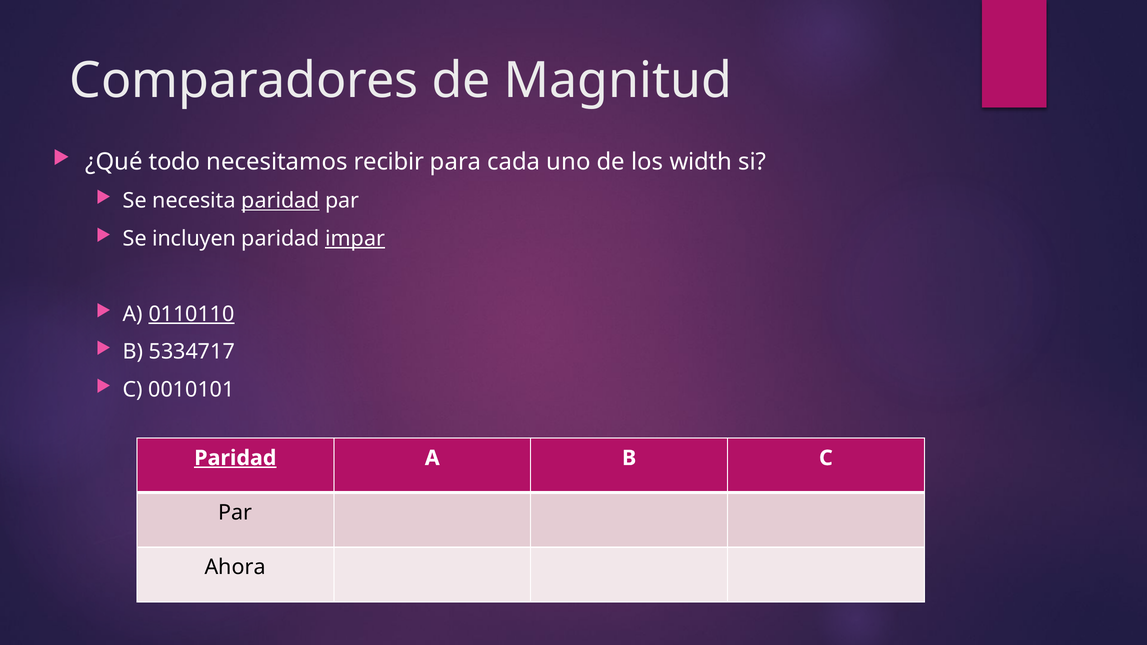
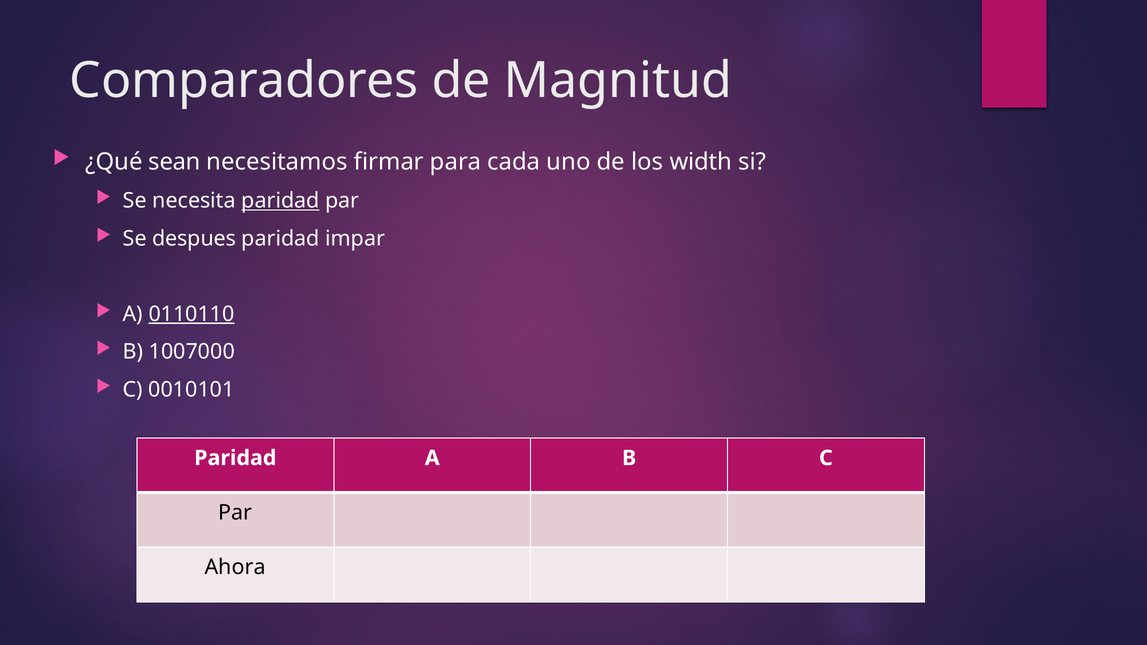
todo: todo -> sean (175, 162)
recibir: recibir -> firmar (389, 162)
incluyen: incluyen -> despues (194, 239)
impar underline: present -> none (355, 239)
5334717: 5334717 -> 1007000 (192, 352)
Paridad underline: present -> none (235, 458)
